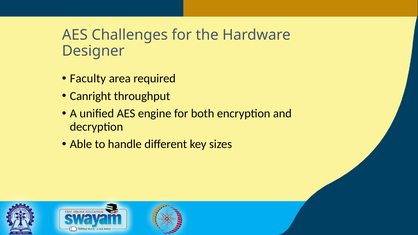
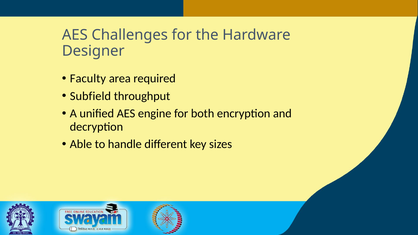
Canright: Canright -> Subfield (90, 96)
